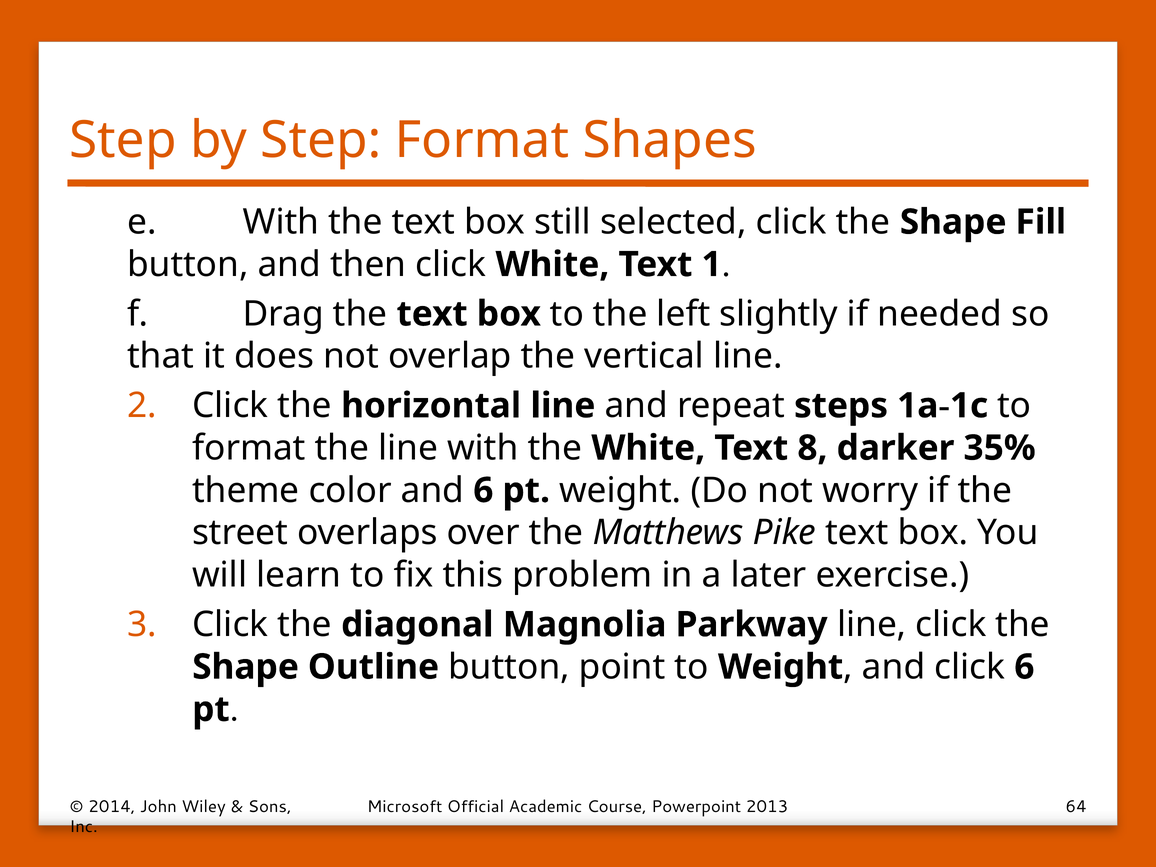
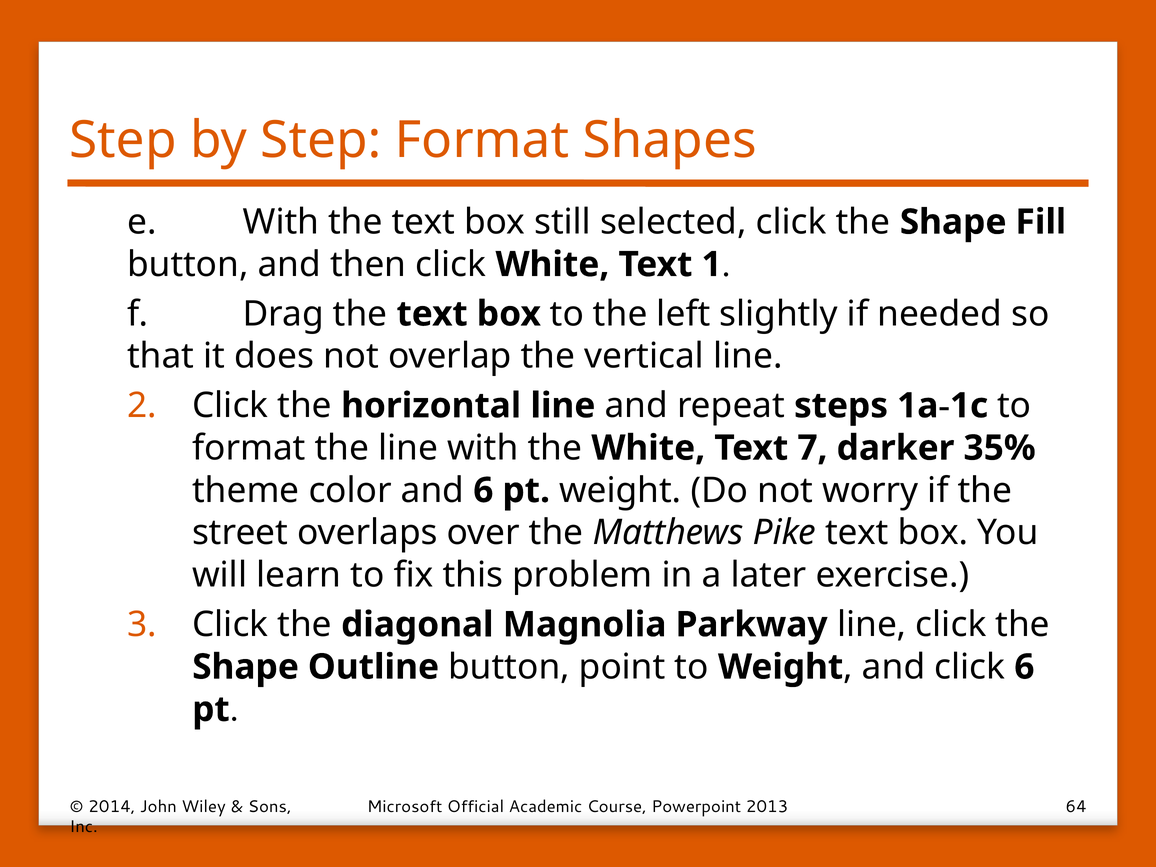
8: 8 -> 7 (812, 448)
